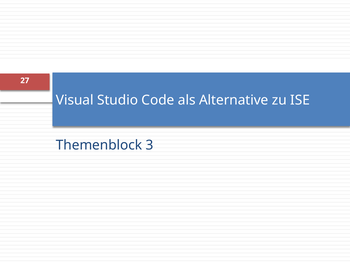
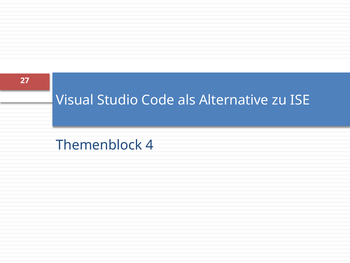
3: 3 -> 4 (150, 145)
